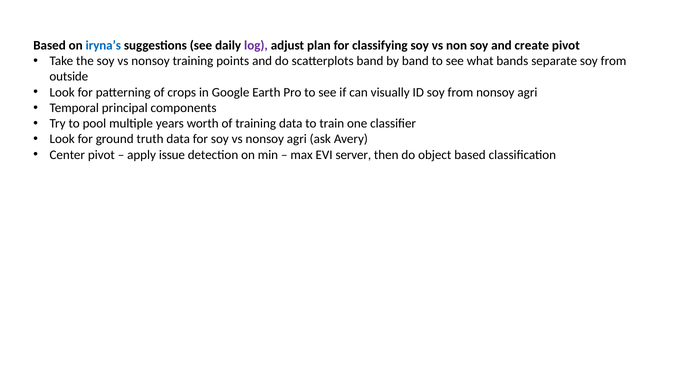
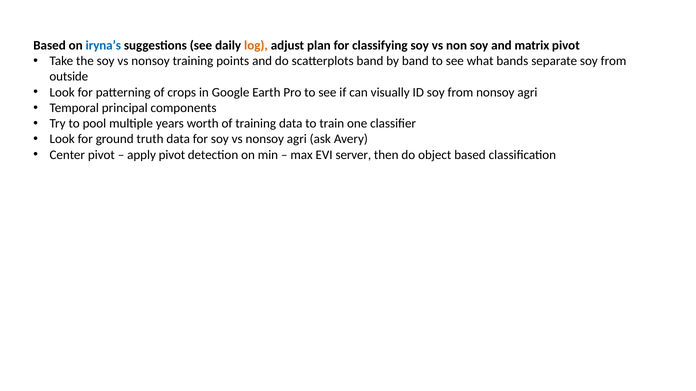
log colour: purple -> orange (256, 45)
create: create -> matrix (532, 45)
apply issue: issue -> pivot (172, 155)
